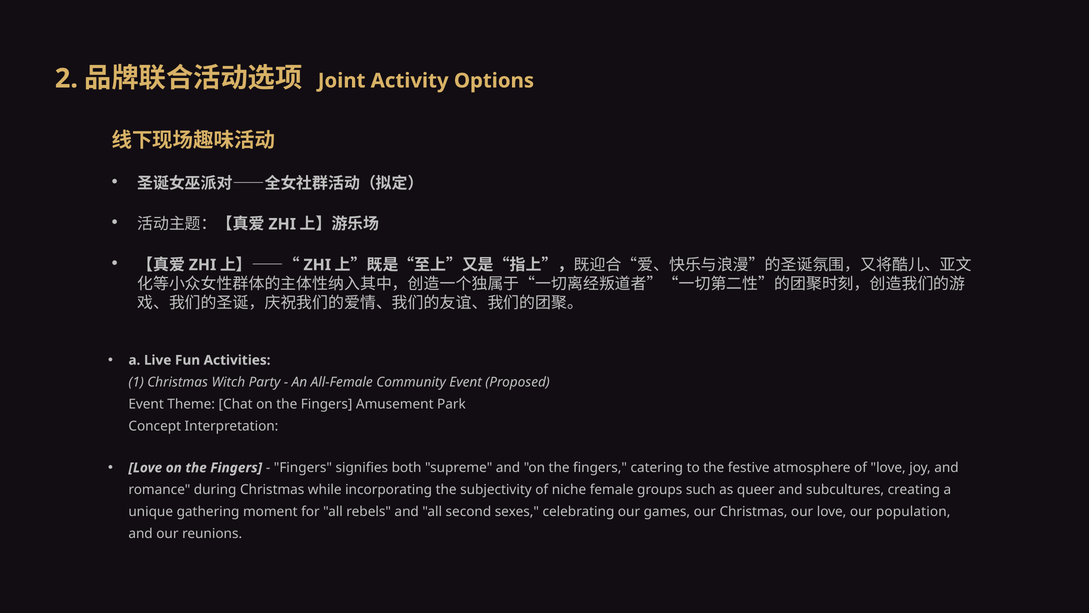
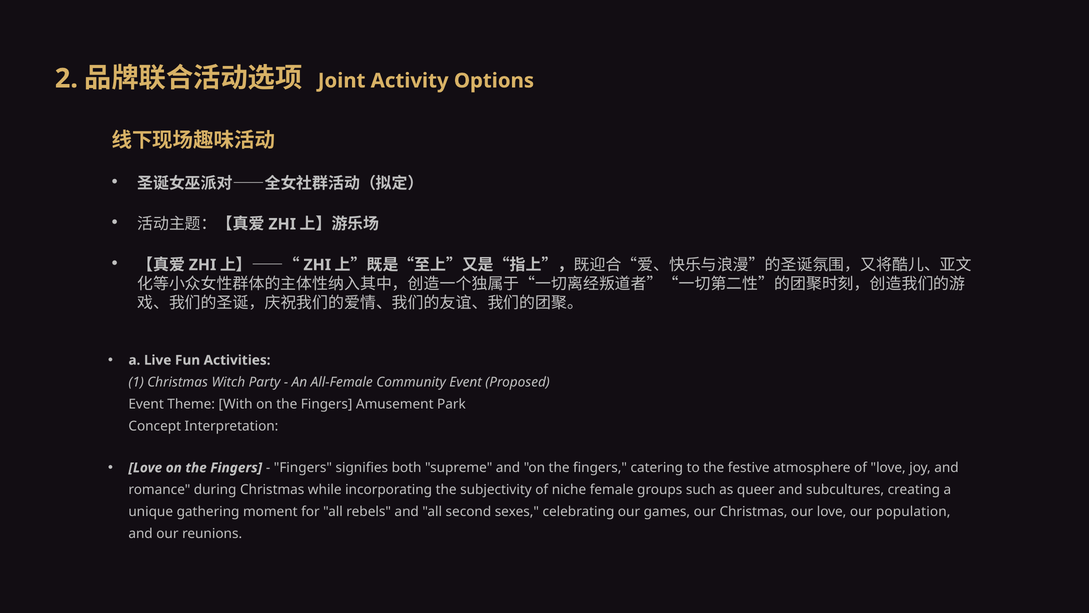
Chat: Chat -> With (236, 404)
